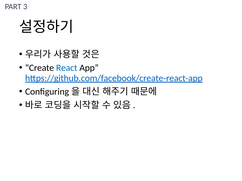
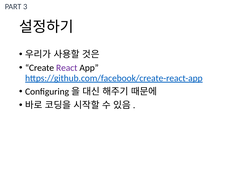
React colour: blue -> purple (67, 68)
